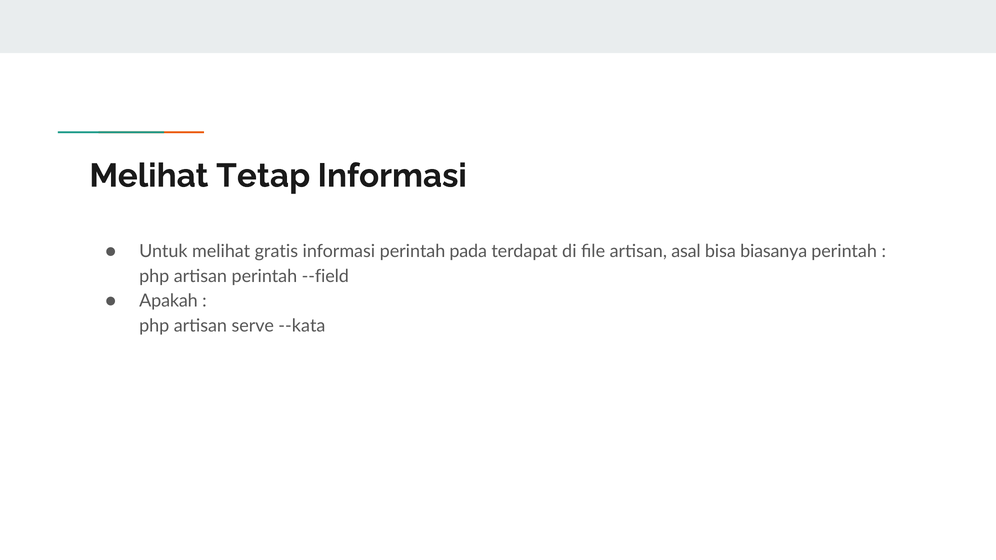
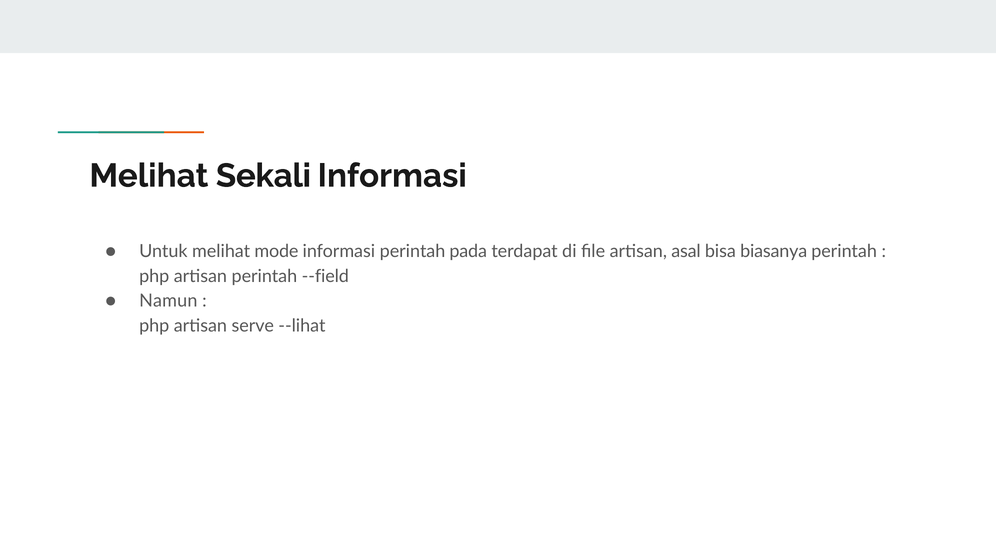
Tetap: Tetap -> Sekali (263, 176)
gratis: gratis -> mode (276, 252)
Apakah: Apakah -> Namun (168, 301)
--kata: --kata -> --lihat (302, 326)
